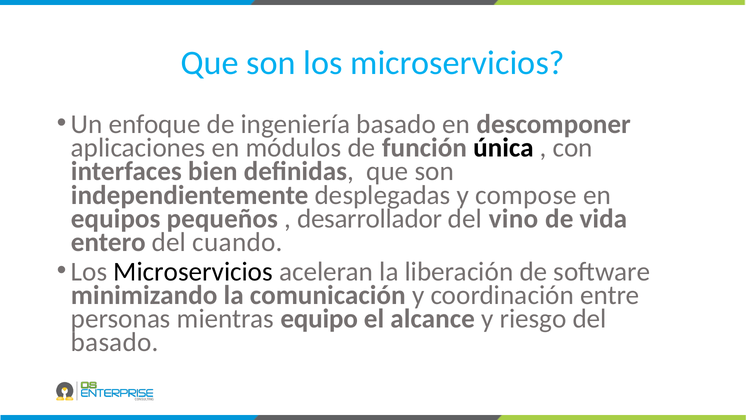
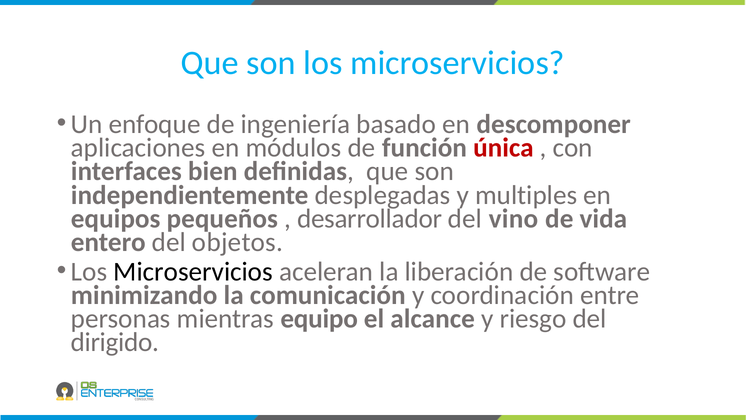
única colour: black -> red (503, 148)
compose: compose -> multiples (526, 195)
cuando: cuando -> objetos (238, 242)
basado: basado -> dirigido (115, 342)
